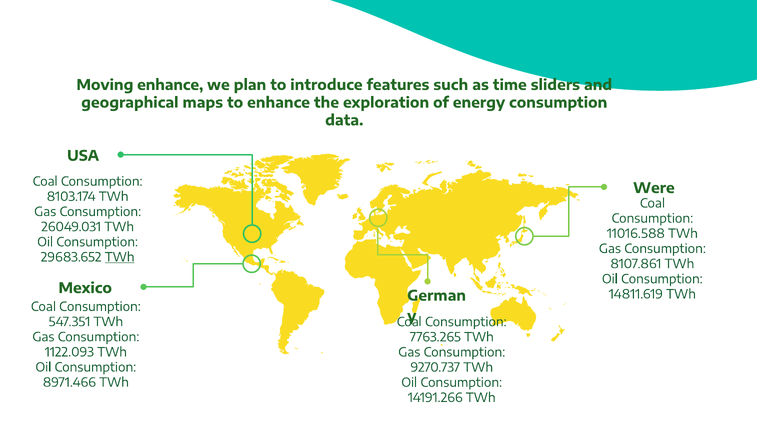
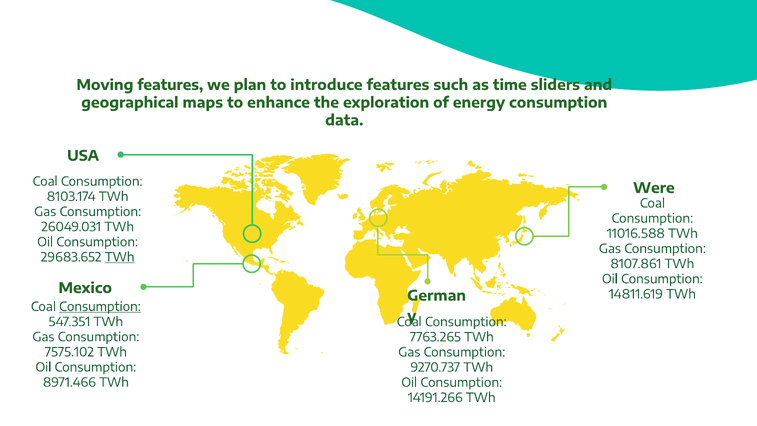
Moving enhance: enhance -> features (170, 85)
Consumption underline: none -> present (100, 307)
1122.093: 1122.093 -> 7575.102 (69, 352)
